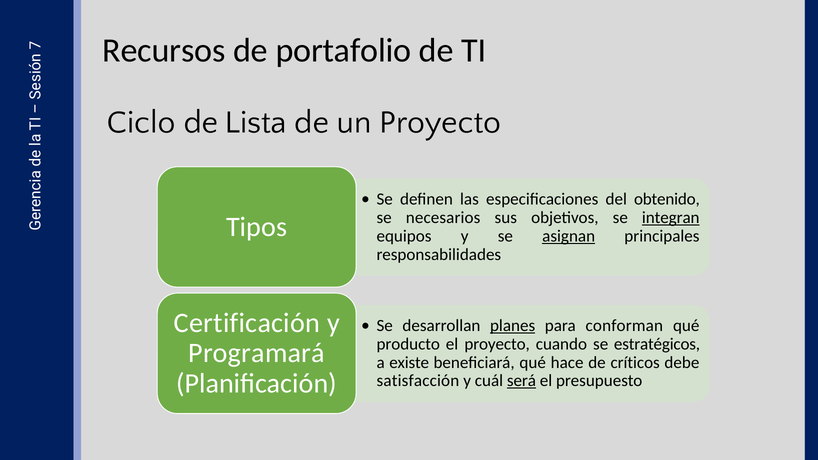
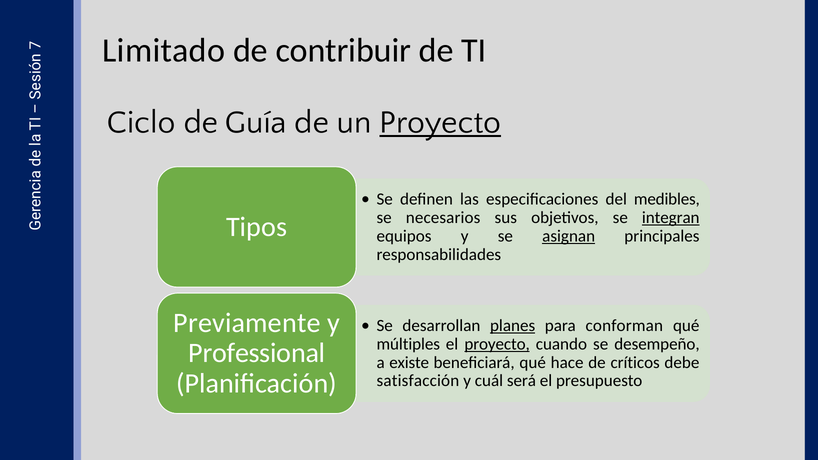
Recursos: Recursos -> Limitado (164, 51)
portafolio: portafolio -> contribuir (343, 51)
Lista: Lista -> Guía (256, 122)
Proyecto underline: none -> present (440, 122)
obtenido: obtenido -> medibles (667, 199)
Certificación: Certificación -> Previamente (247, 323)
producto: producto -> múltiples (408, 344)
proyecto underline: none -> present (497, 344)
estratégicos: estratégicos -> desempeño (657, 344)
Programará: Programará -> Professional (257, 353)
será underline: present -> none (521, 381)
